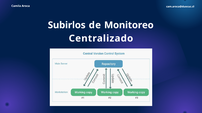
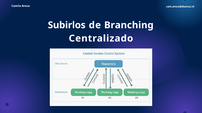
Monitoreo: Monitoreo -> Branching (129, 25)
